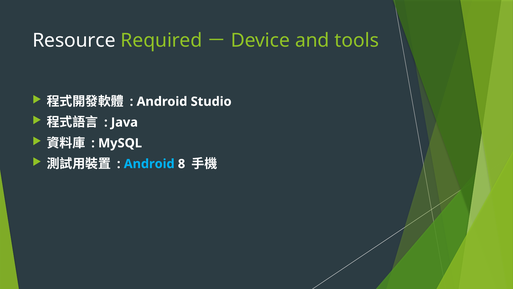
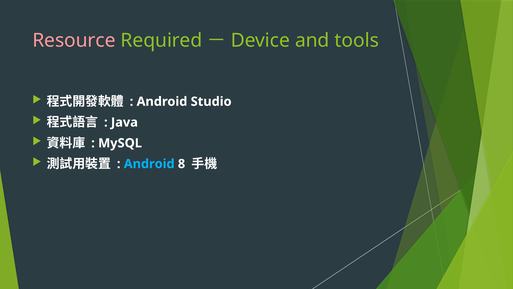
Resource colour: white -> pink (74, 40)
